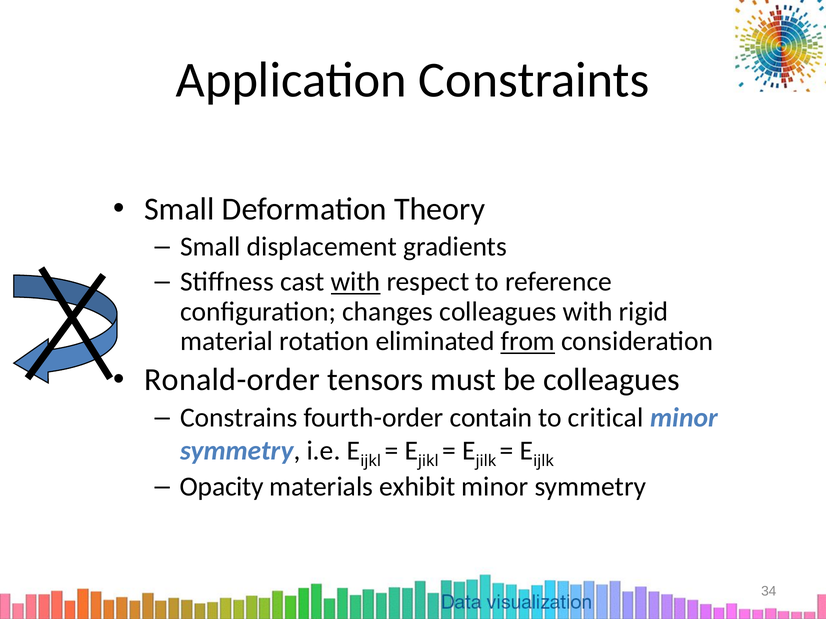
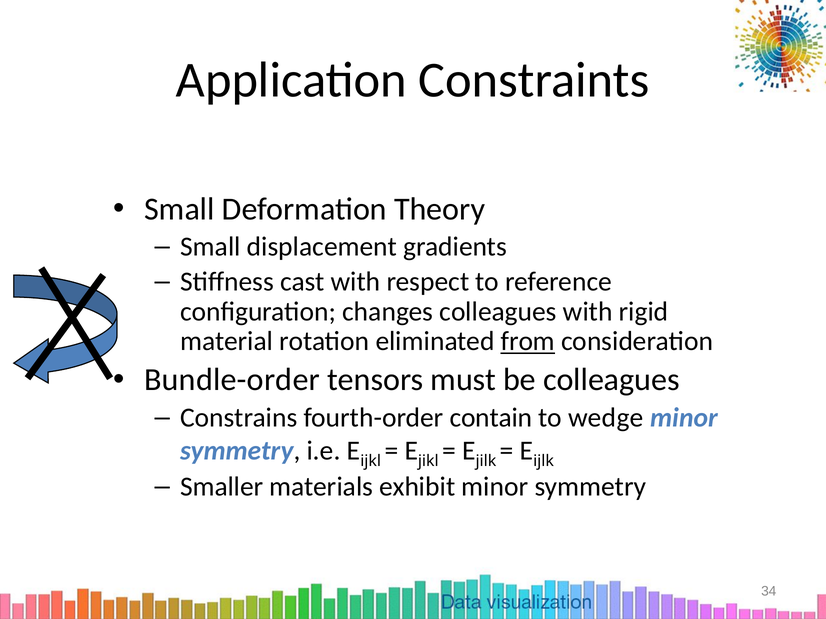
with underline: present -> none (356, 282)
Ronald-order: Ronald-order -> Bundle-order (232, 380)
critical: critical -> wedge (606, 418)
Opacity: Opacity -> Smaller (222, 487)
